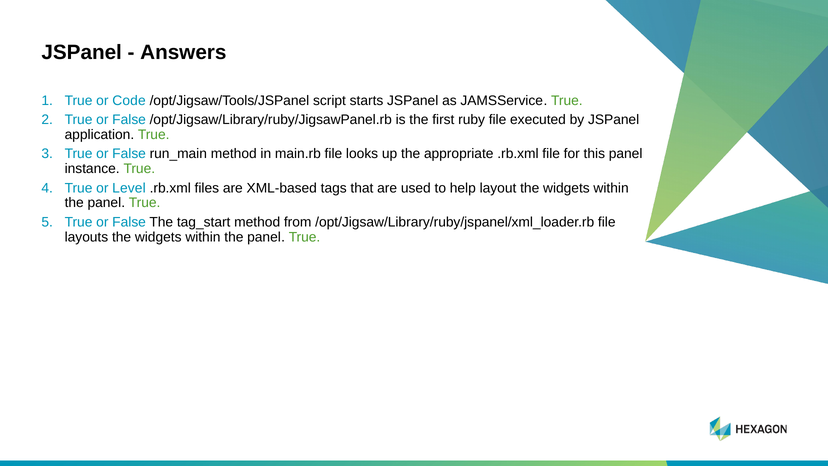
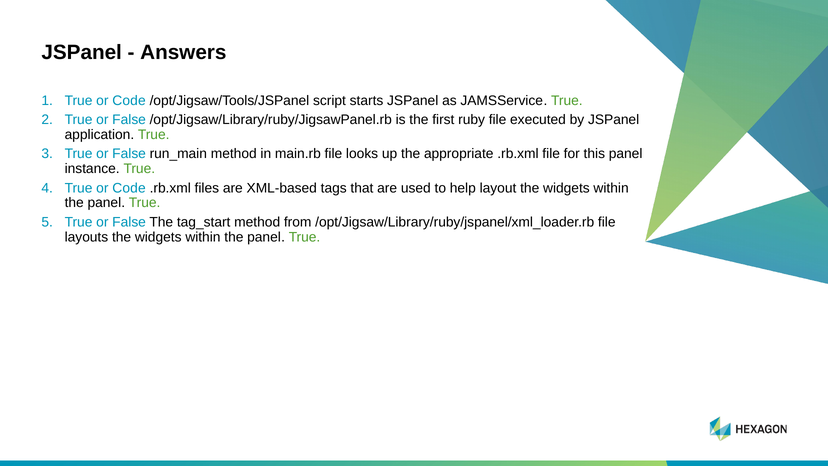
Level: Level -> Code (129, 188)
